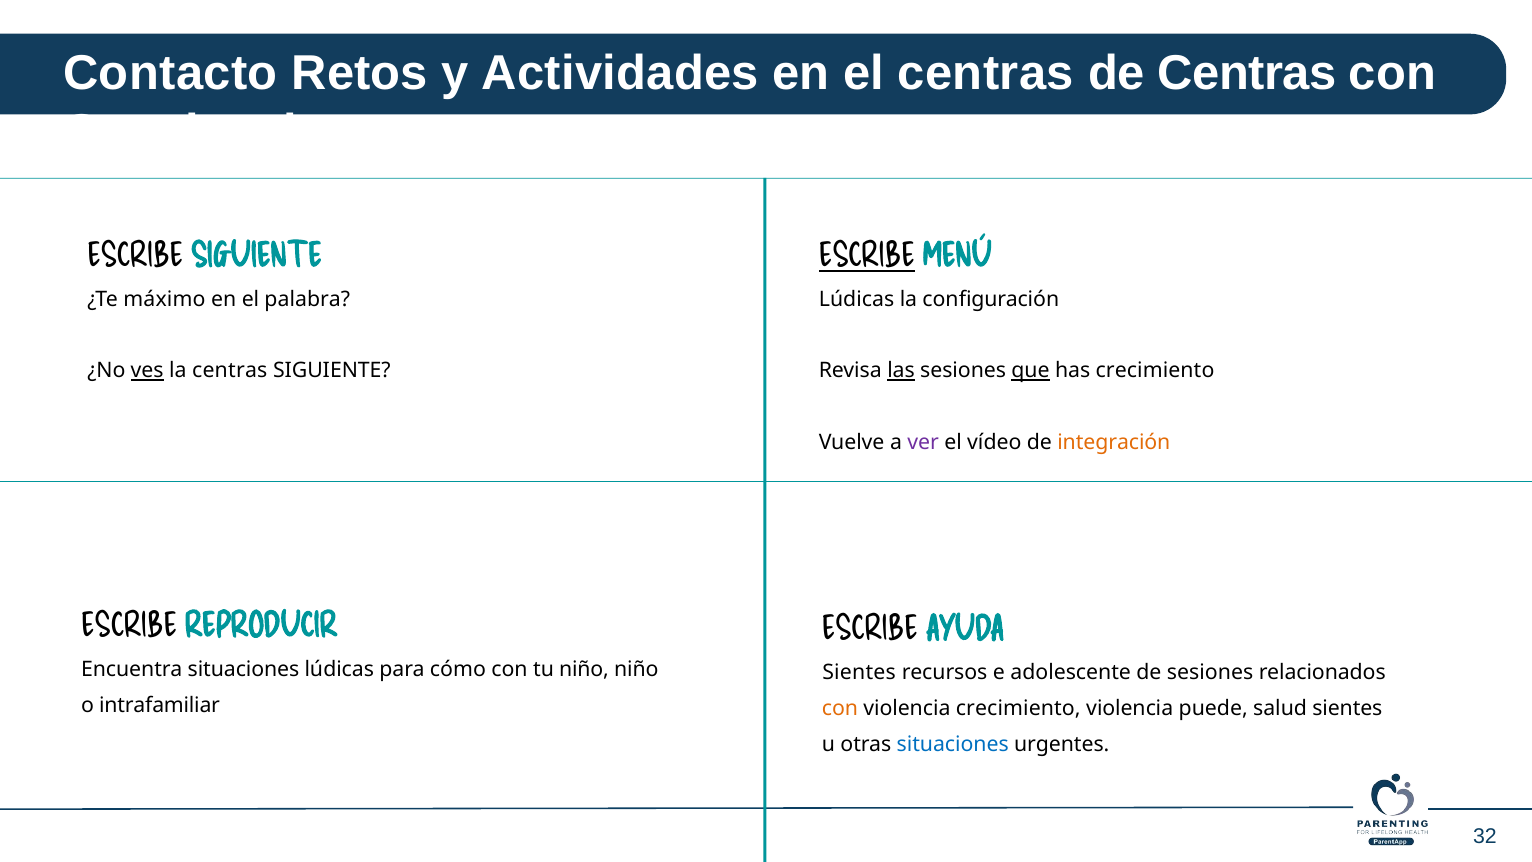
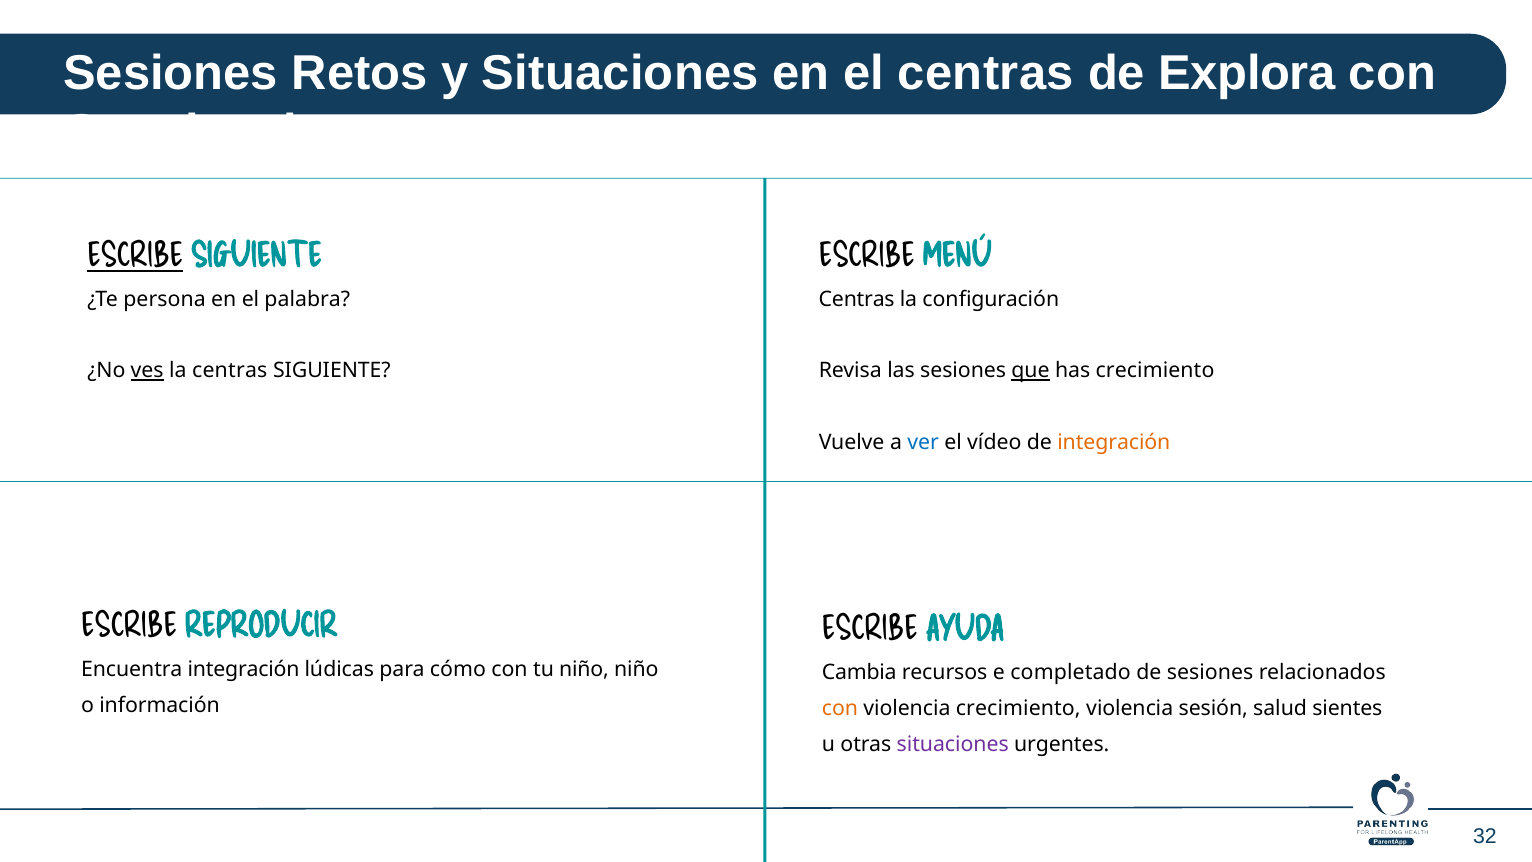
Contacto: Contacto -> Sesiones (171, 73)
y Actividades: Actividades -> Situaciones (620, 73)
de Centras: Centras -> Explora (1247, 73)
ESCRIBE underline: none -> present (135, 256)
ESCRIBE underline: present -> none (867, 256)
máximo: máximo -> persona (165, 299)
Lúdicas: Lúdicas -> Centras (857, 299)
las underline: present -> none (901, 371)
ver colour: purple -> blue (923, 442)
Encuentra situaciones: situaciones -> integración (244, 669)
Sientes: Sientes -> Cambia (859, 673)
adolescente: adolescente -> completado (1071, 673)
intrafamiliar: intrafamiliar -> información (160, 705)
puede: puede -> sesión (1213, 708)
situaciones colour: blue -> purple (953, 744)
